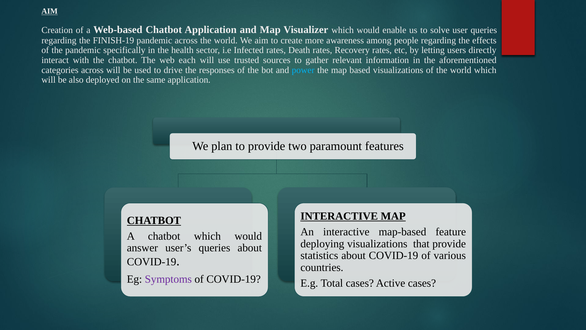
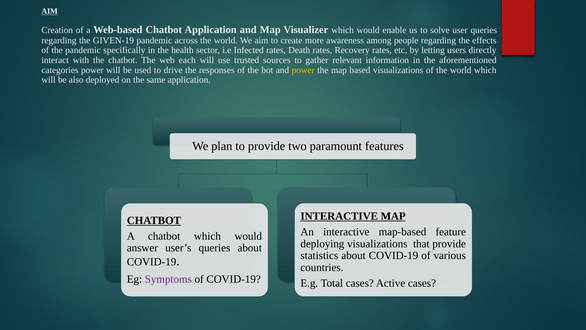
FINISH-19: FINISH-19 -> GIVEN-19 (113, 40)
categories across: across -> power (92, 70)
power colour: light blue -> yellow (303, 70)
